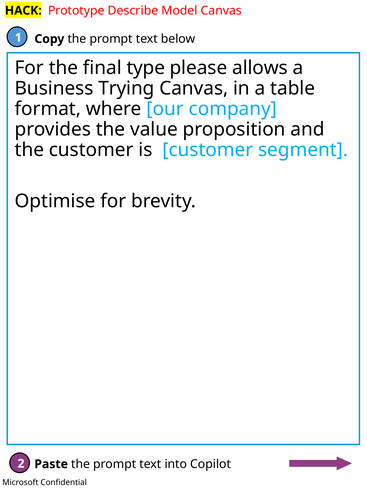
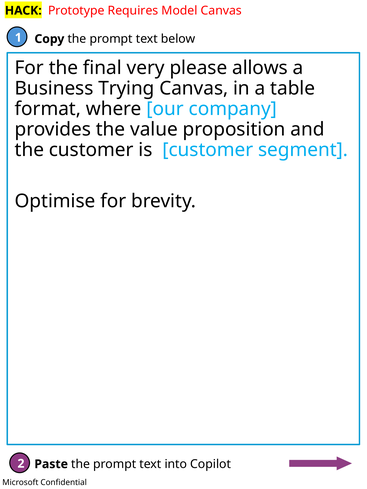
Describe: Describe -> Requires (133, 11)
type: type -> very (146, 68)
